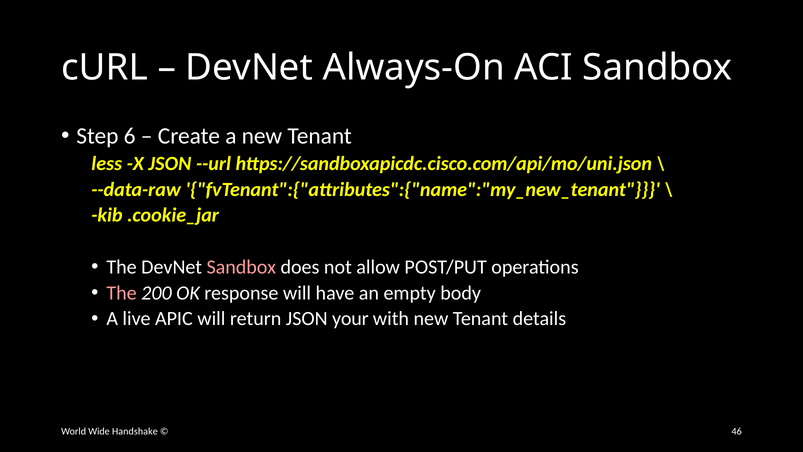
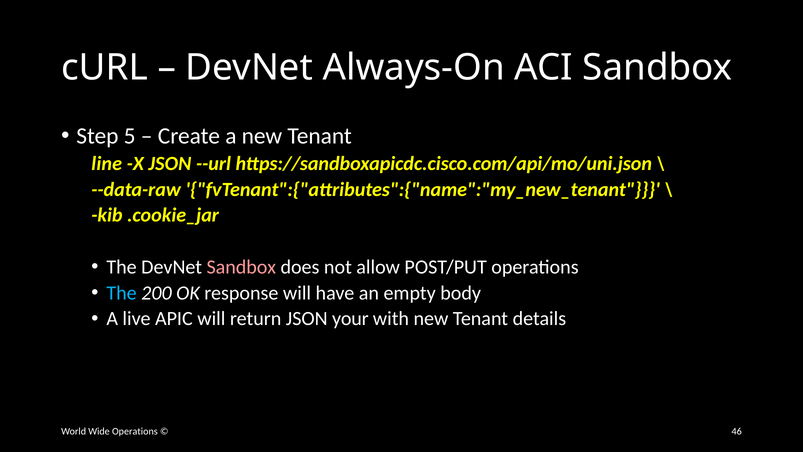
6: 6 -> 5 (130, 136)
less: less -> line (107, 163)
The colour: pink -> light blue (122, 293)
Wide Handshake: Handshake -> Operations (135, 431)
